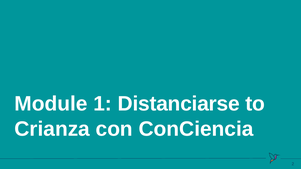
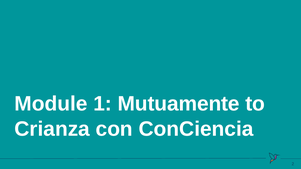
Distanciarse: Distanciarse -> Mutuamente (179, 104)
